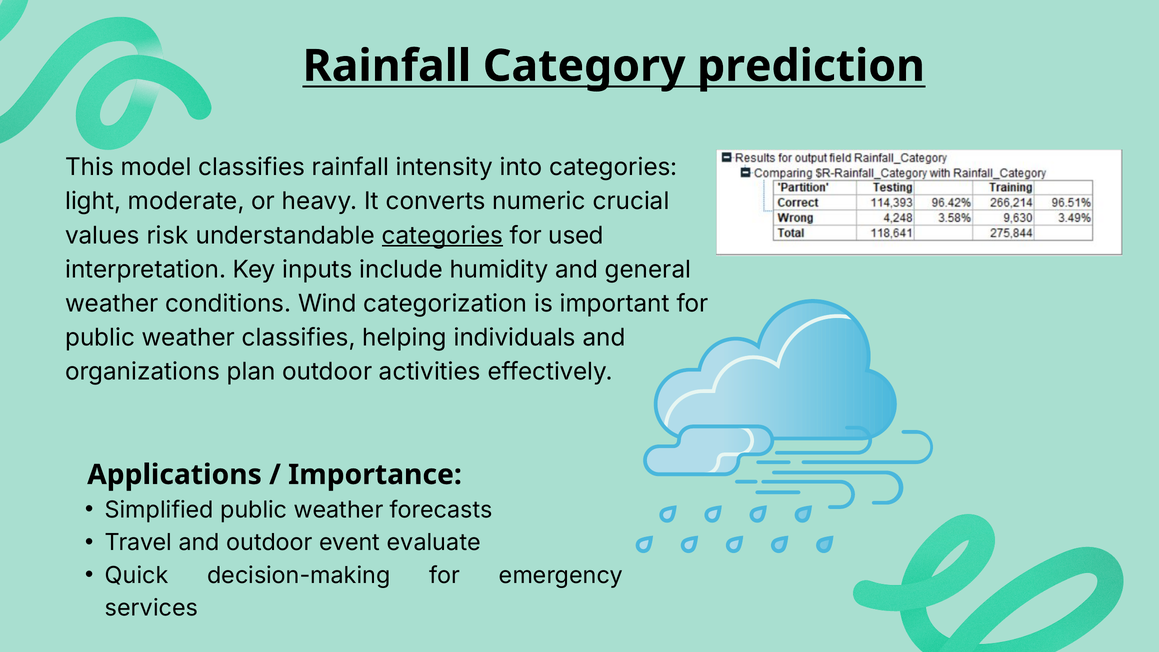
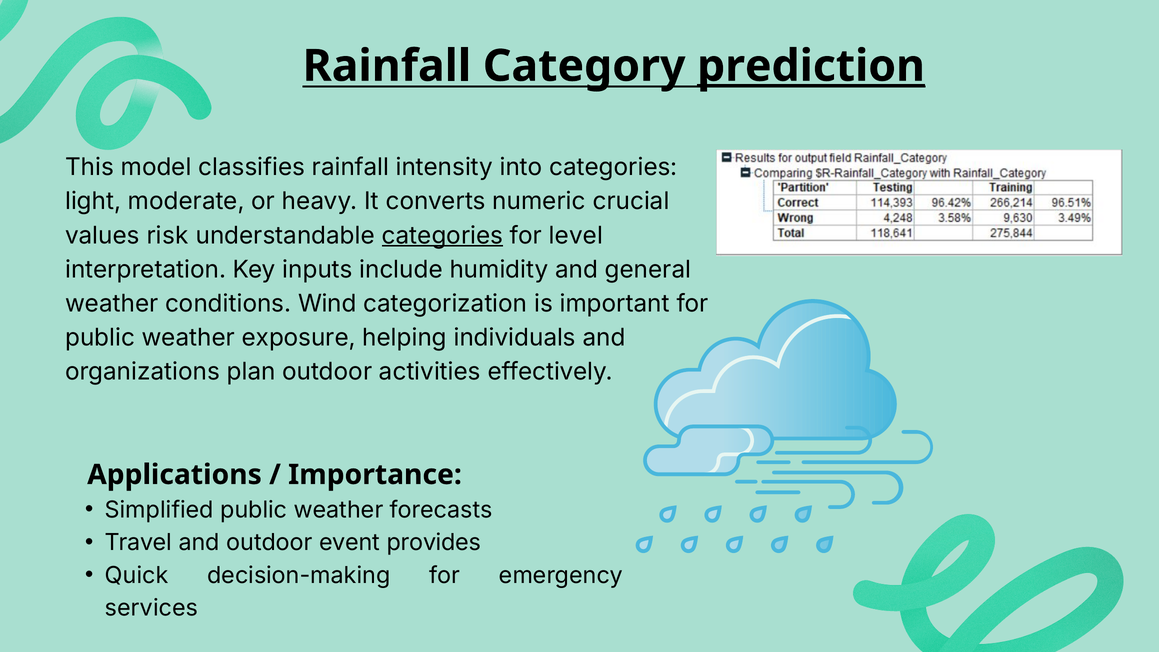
prediction underline: none -> present (811, 66)
used: used -> level (576, 235)
weather classifies: classifies -> exposure (299, 338)
evaluate: evaluate -> provides (434, 543)
